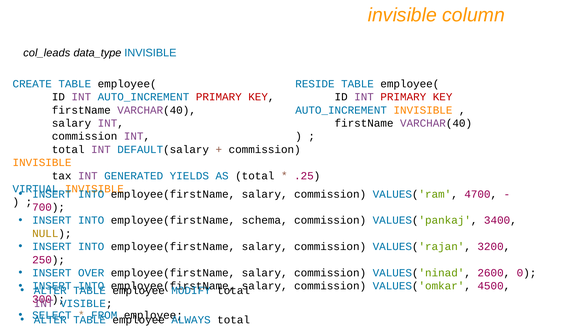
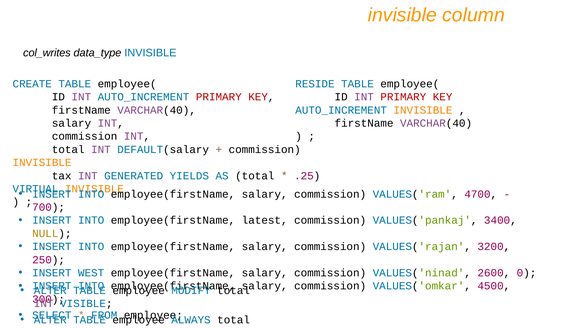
col_leads: col_leads -> col_writes (47, 53)
schema: schema -> latest (265, 220)
OVER: OVER -> WEST (91, 272)
